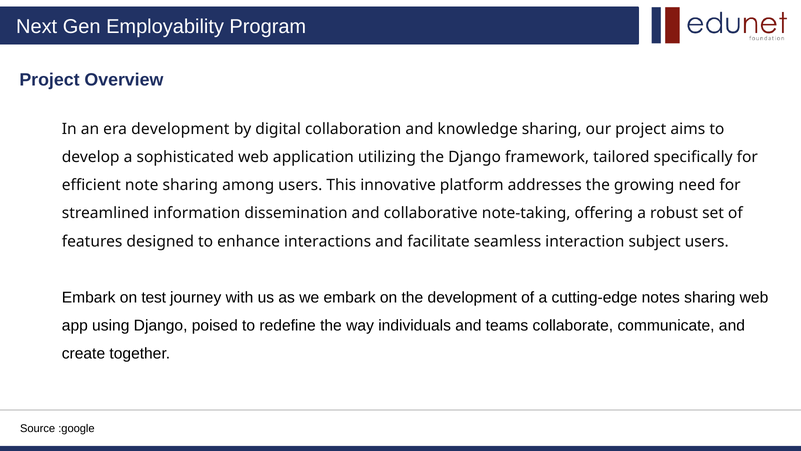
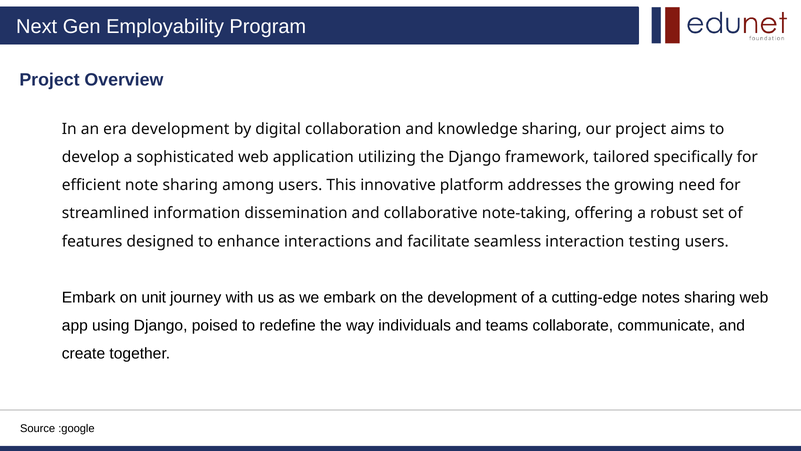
subject: subject -> testing (655, 241)
test: test -> unit (154, 297)
